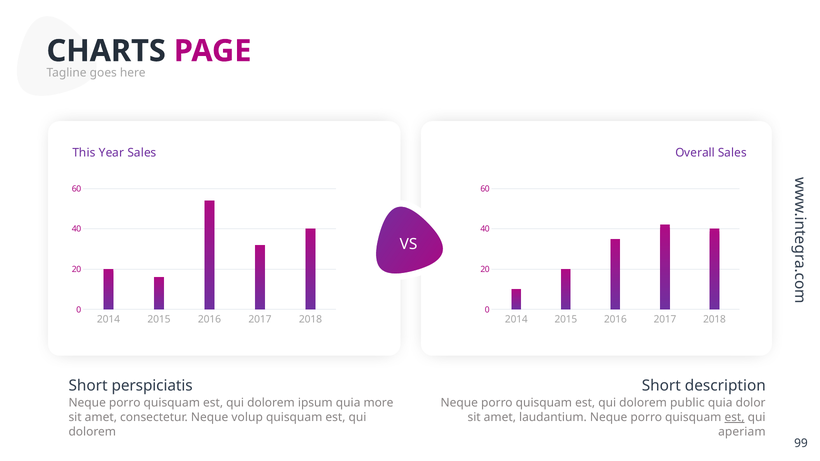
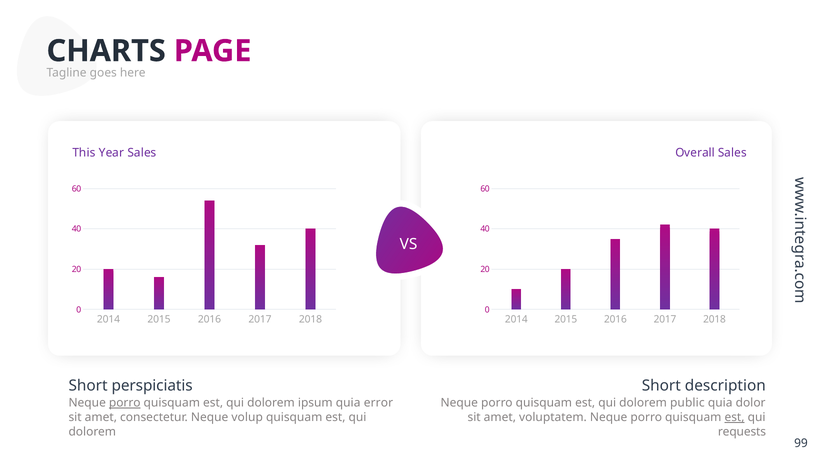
porro underline: none -> present (125, 403)
more: more -> error (378, 403)
laudantium: laudantium -> voluptatem (553, 417)
aperiam: aperiam -> requests (742, 432)
